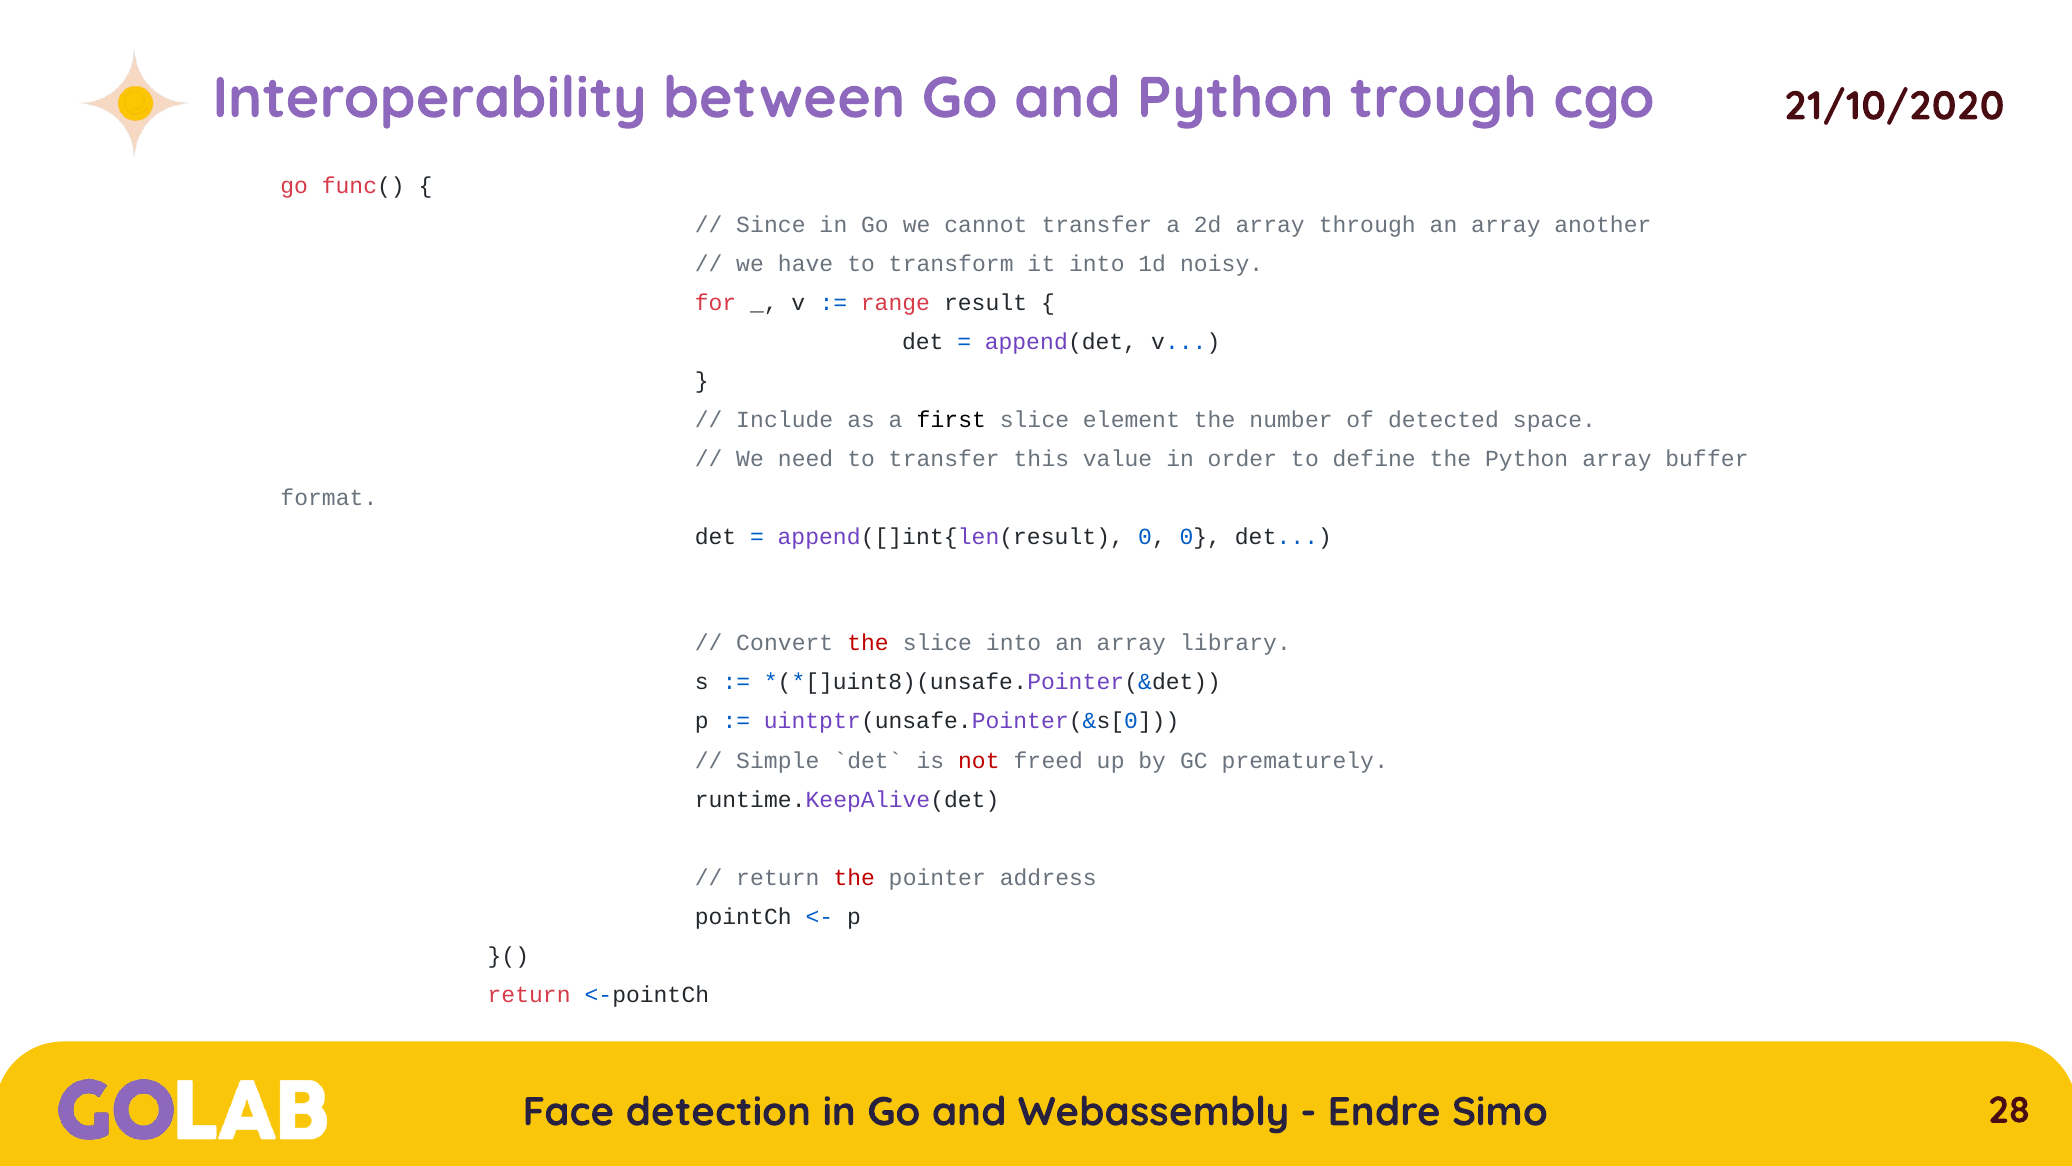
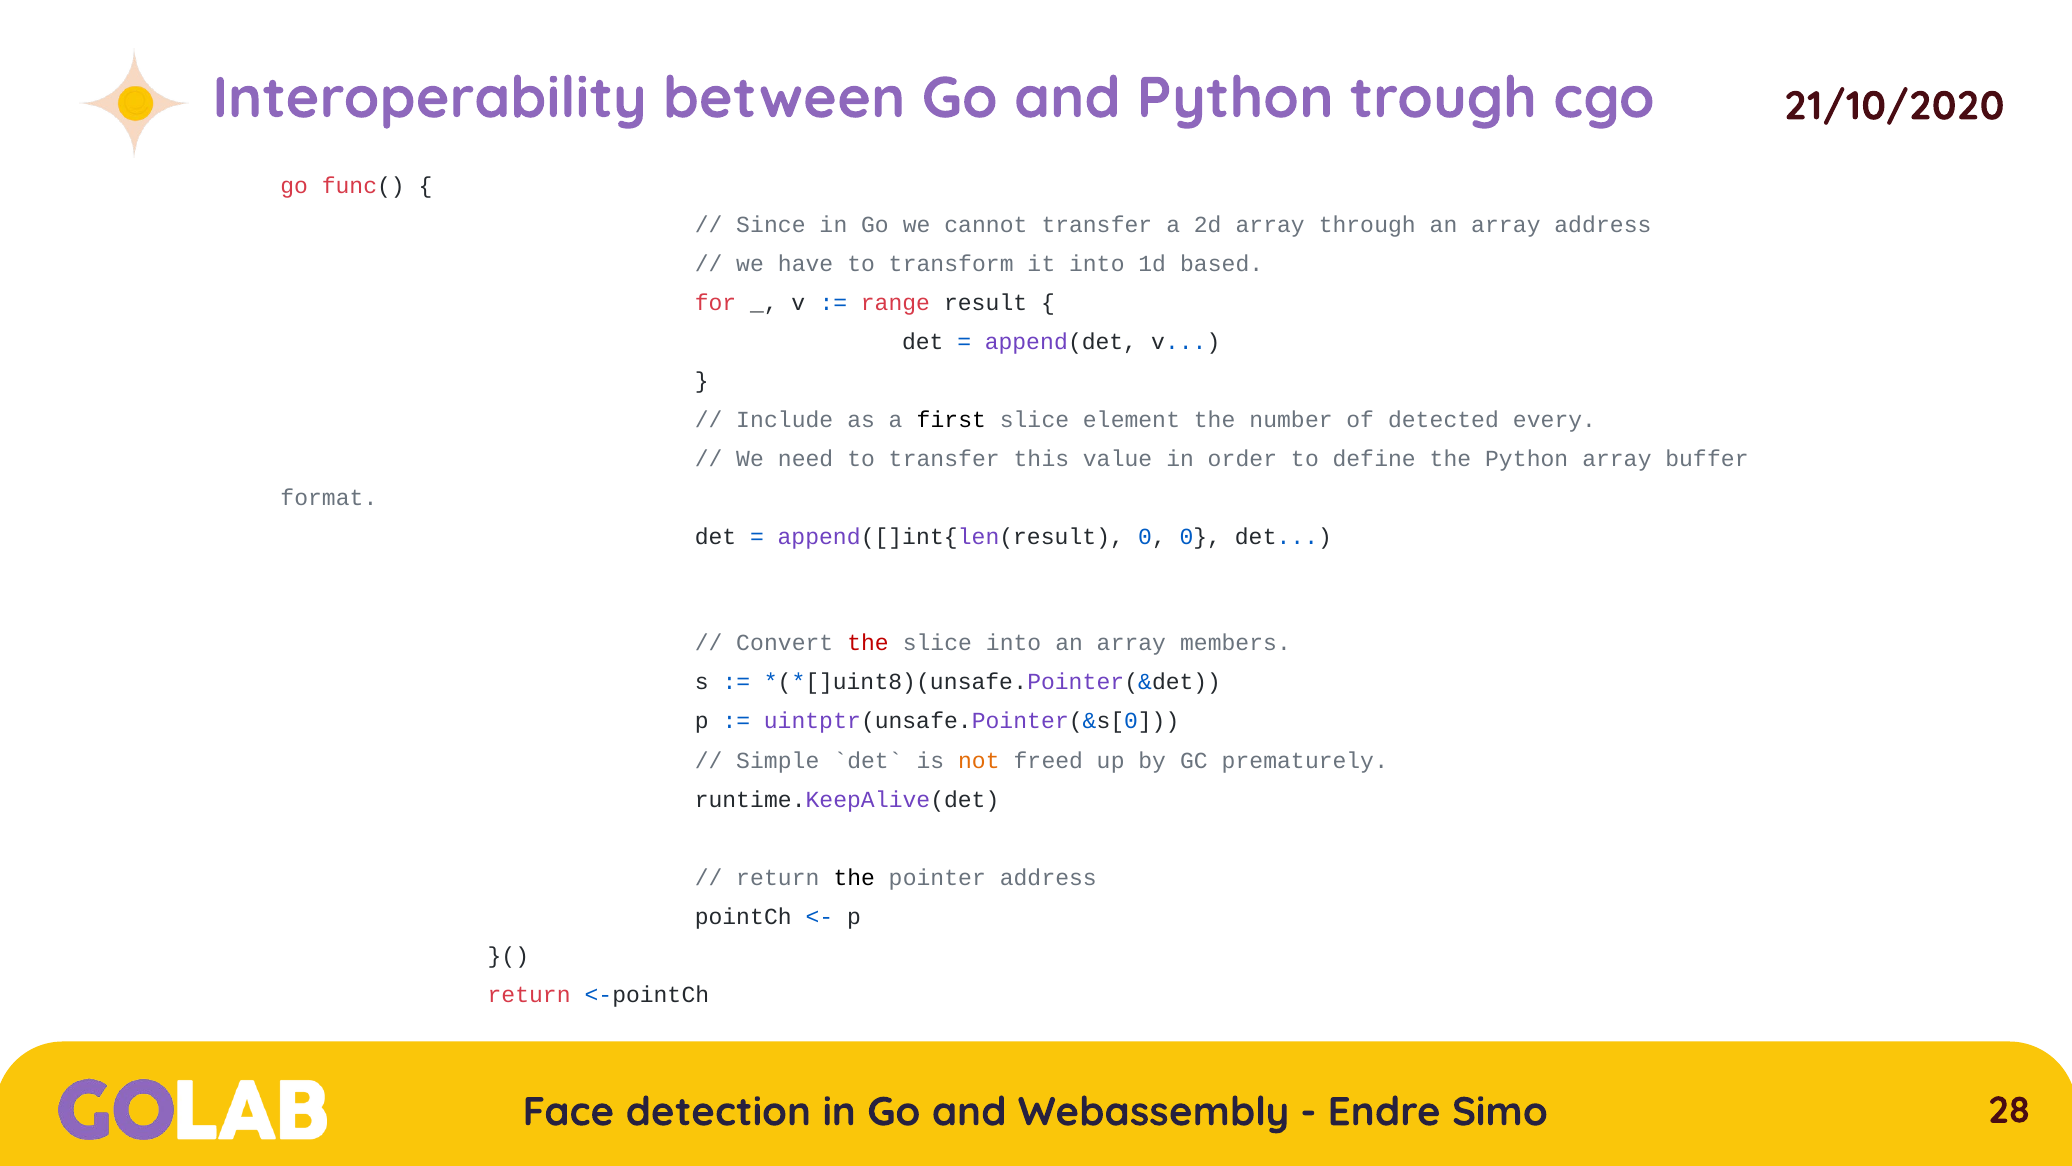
array another: another -> address (1603, 225)
noisy: noisy -> based (1222, 264)
space: space -> every (1554, 420)
library: library -> members (1235, 643)
not colour: red -> orange (979, 760)
the colour: red -> black (854, 877)
